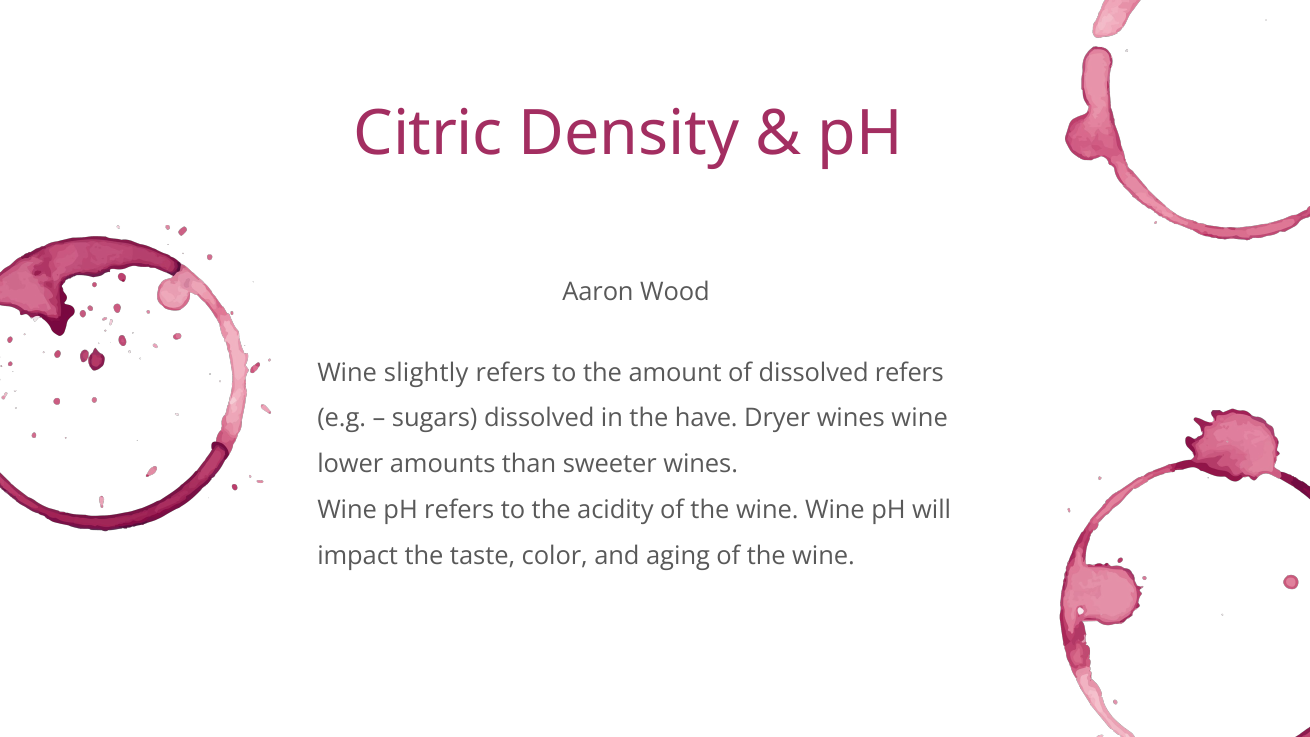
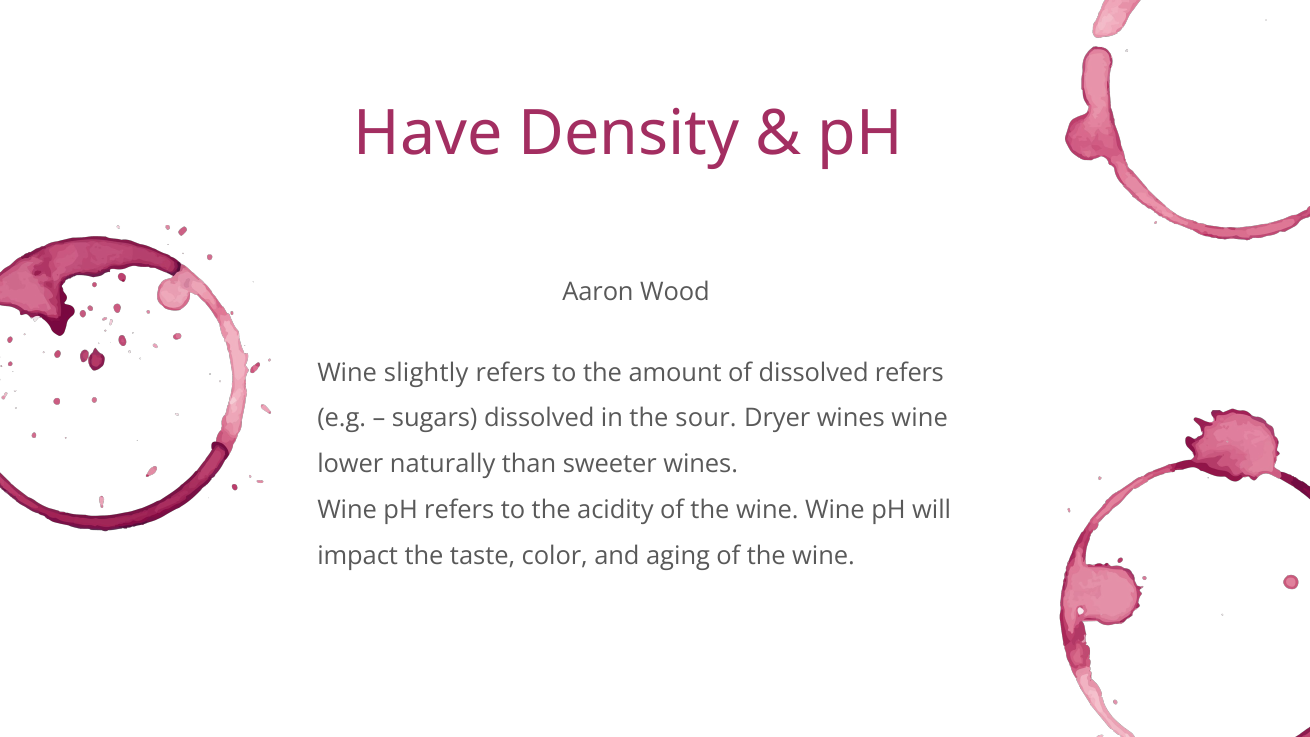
Citric: Citric -> Have (428, 133)
have: have -> sour (706, 418)
amounts: amounts -> naturally (443, 464)
